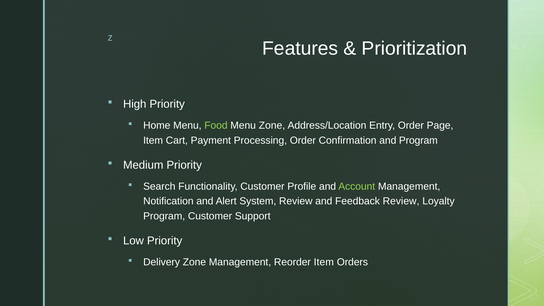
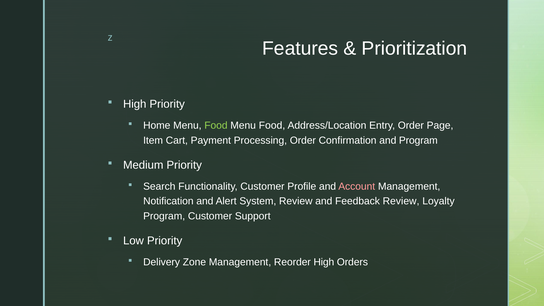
Zone: Zone -> Food (272, 126)
Account colour: light green -> pink (357, 187)
Reorder Item: Item -> High (324, 262)
